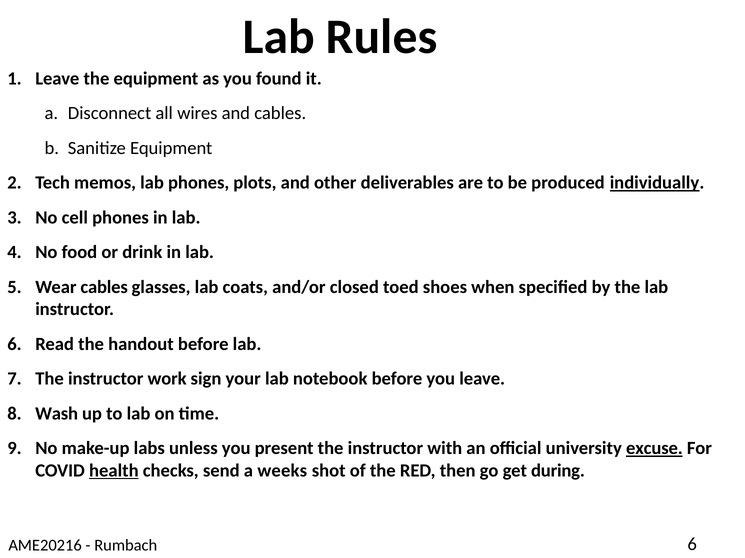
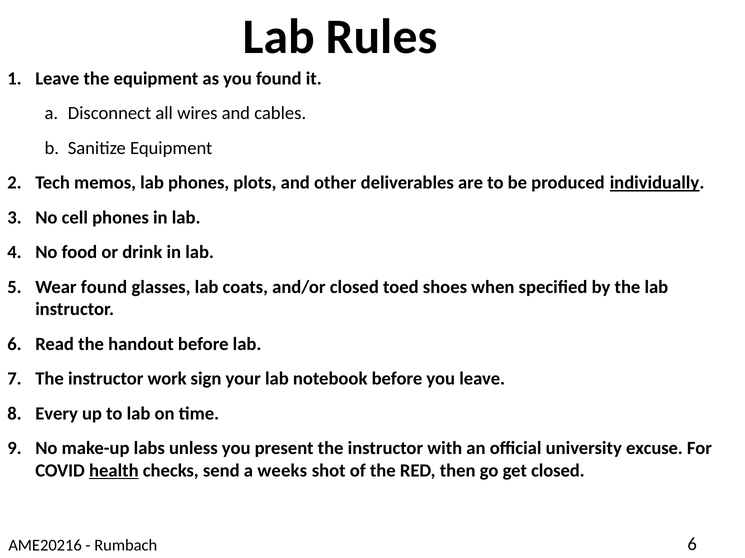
Wear cables: cables -> found (104, 287)
Wash: Wash -> Every (57, 414)
excuse underline: present -> none (654, 449)
get during: during -> closed (558, 471)
